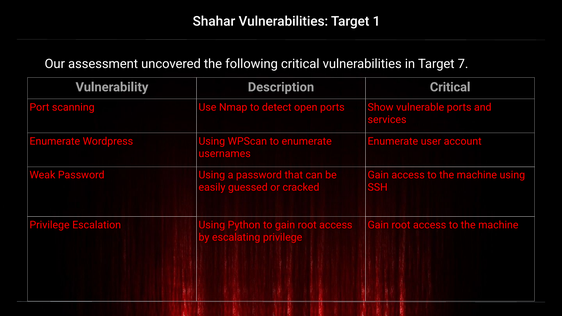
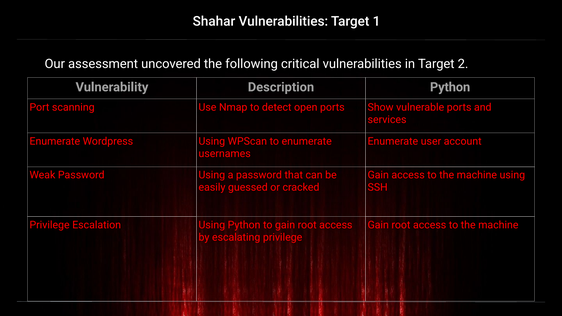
7: 7 -> 2 (463, 64)
Description Critical: Critical -> Python (450, 87)
